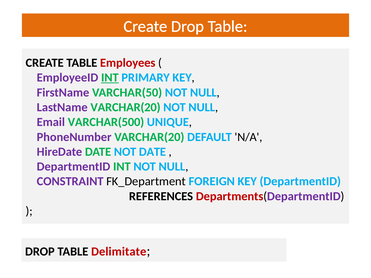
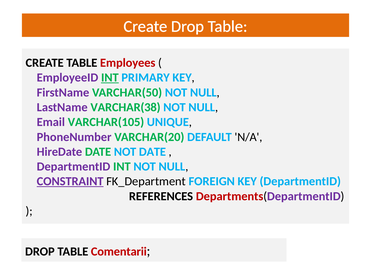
LastName VARCHAR(20: VARCHAR(20 -> VARCHAR(38 (125, 107)
VARCHAR(500: VARCHAR(500 -> VARCHAR(105 (106, 122)
CONSTRAINT underline: none -> present (70, 182)
Delimitate: Delimitate -> Comentarii (119, 252)
